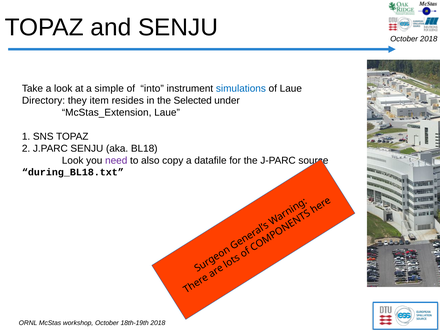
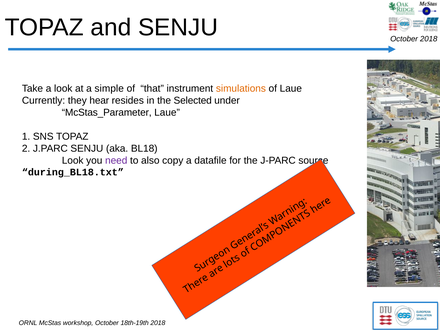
into: into -> that (152, 89)
simulations colour: blue -> orange (241, 89)
Directory: Directory -> Currently (44, 101)
item: item -> hear (99, 101)
McStas_Extension: McStas_Extension -> McStas_Parameter (107, 113)
